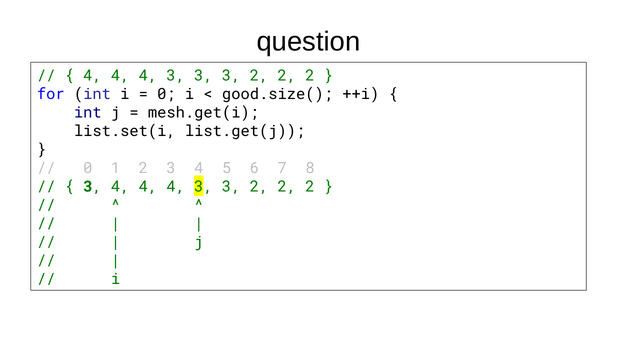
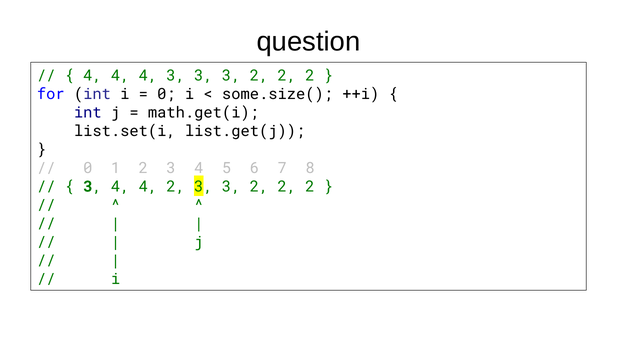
good.size(: good.size( -> some.size( (278, 94)
mesh.get(i: mesh.get(i -> math.get(i (203, 113)
3 4 4 4: 4 -> 2 (176, 187)
